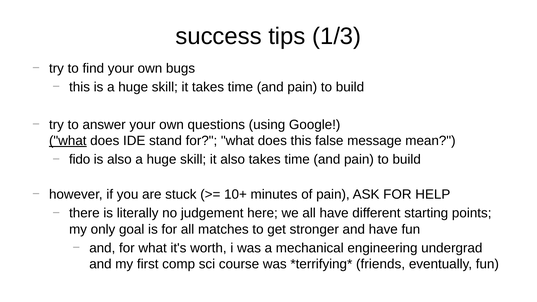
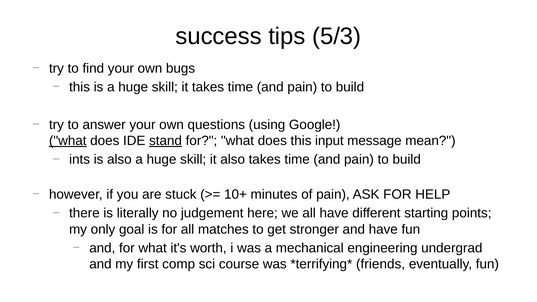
1/3: 1/3 -> 5/3 (337, 36)
stand underline: none -> present (166, 141)
false: false -> input (329, 141)
fido: fido -> ints (80, 160)
